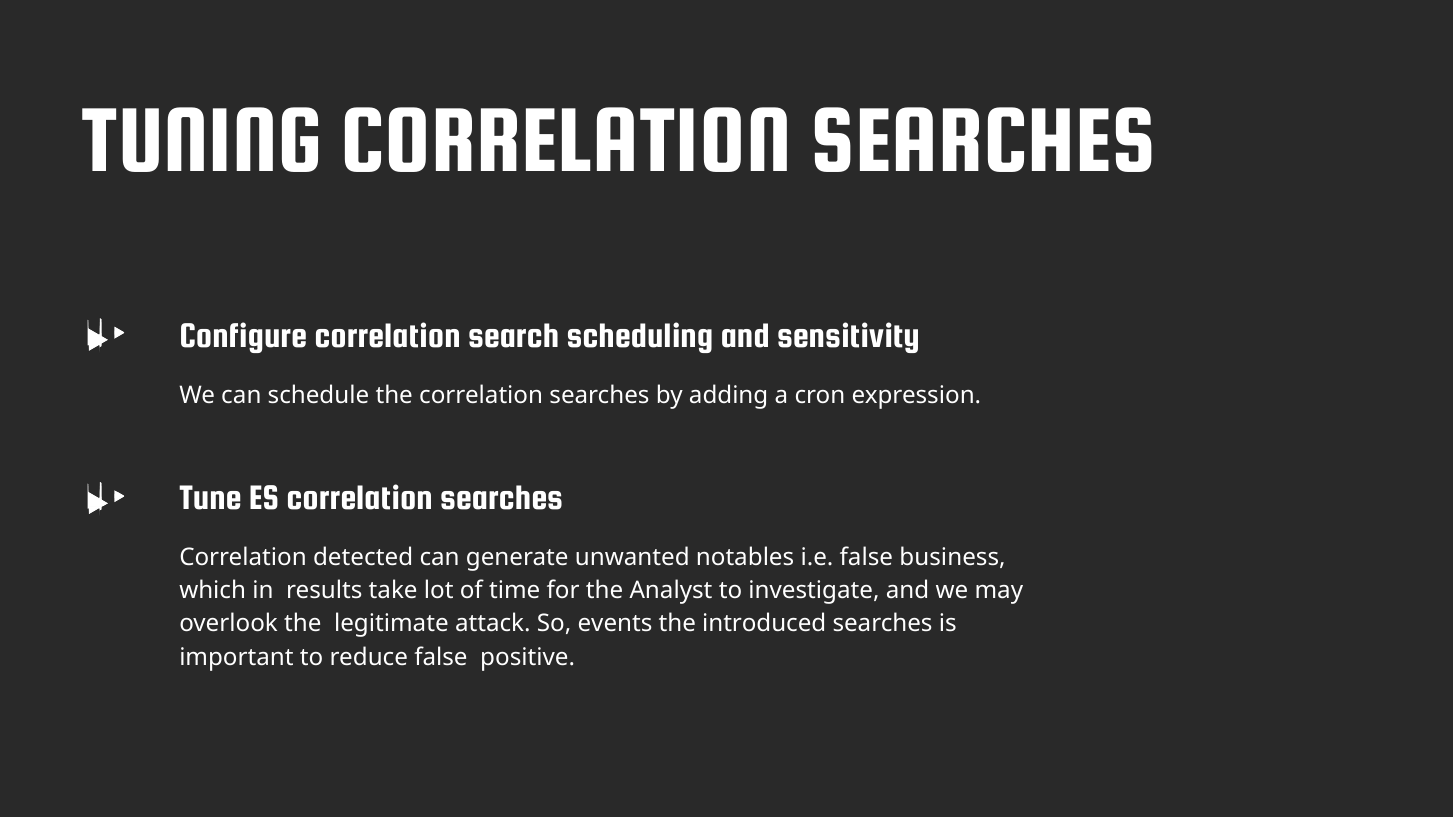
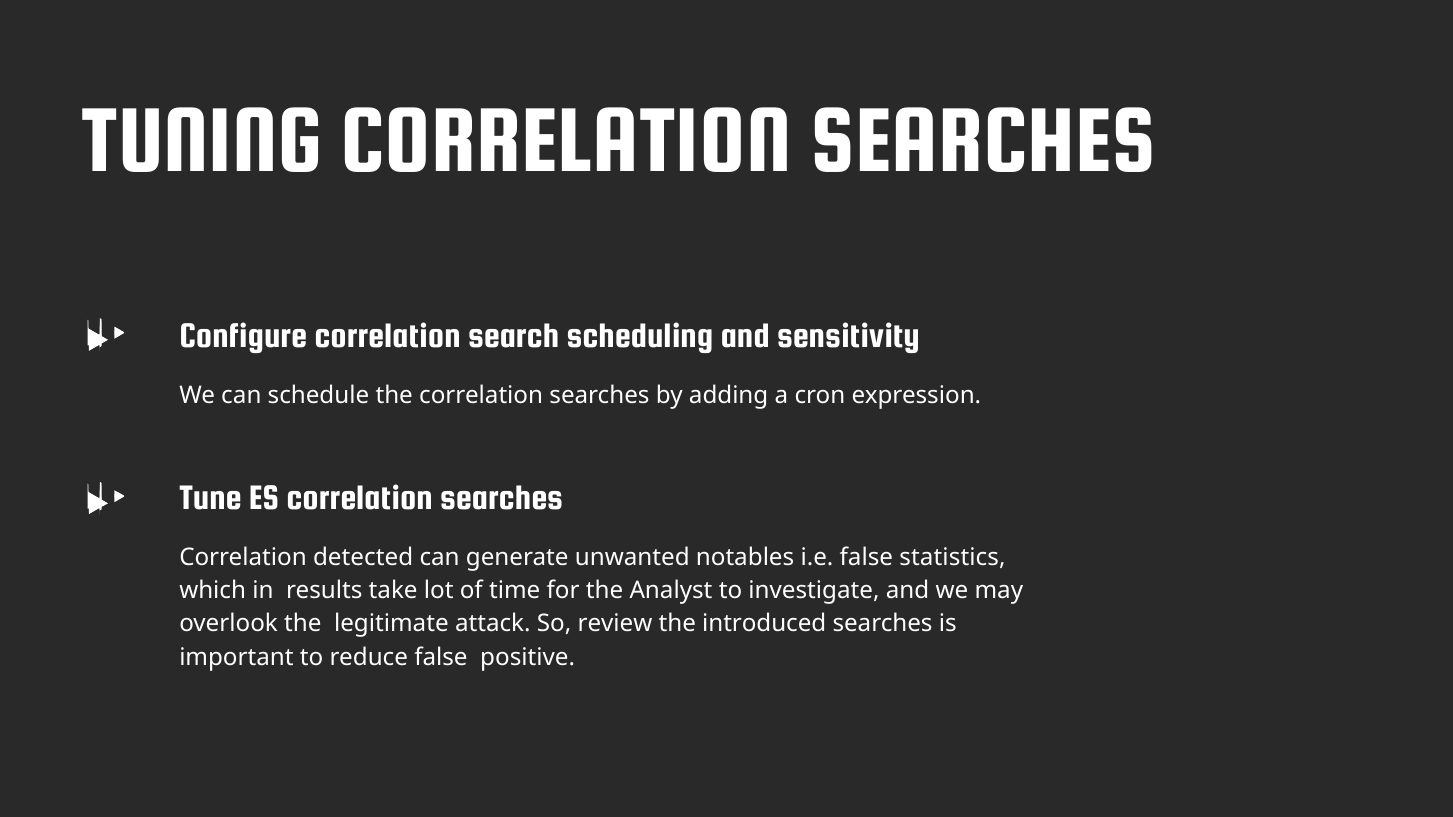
business: business -> statistics (953, 558)
events: events -> review (615, 624)
